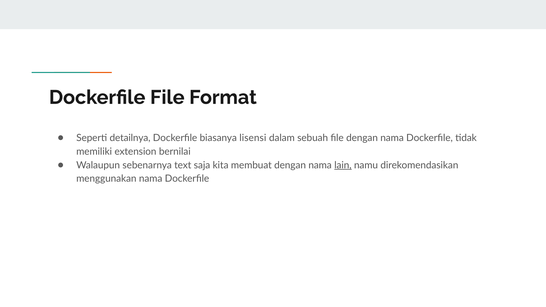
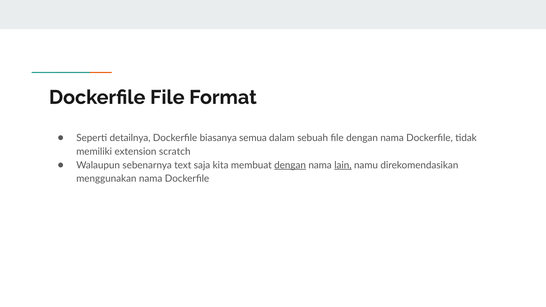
lisensi: lisensi -> semua (253, 138)
bernilai: bernilai -> scratch (175, 152)
dengan underline: none -> present (290, 165)
